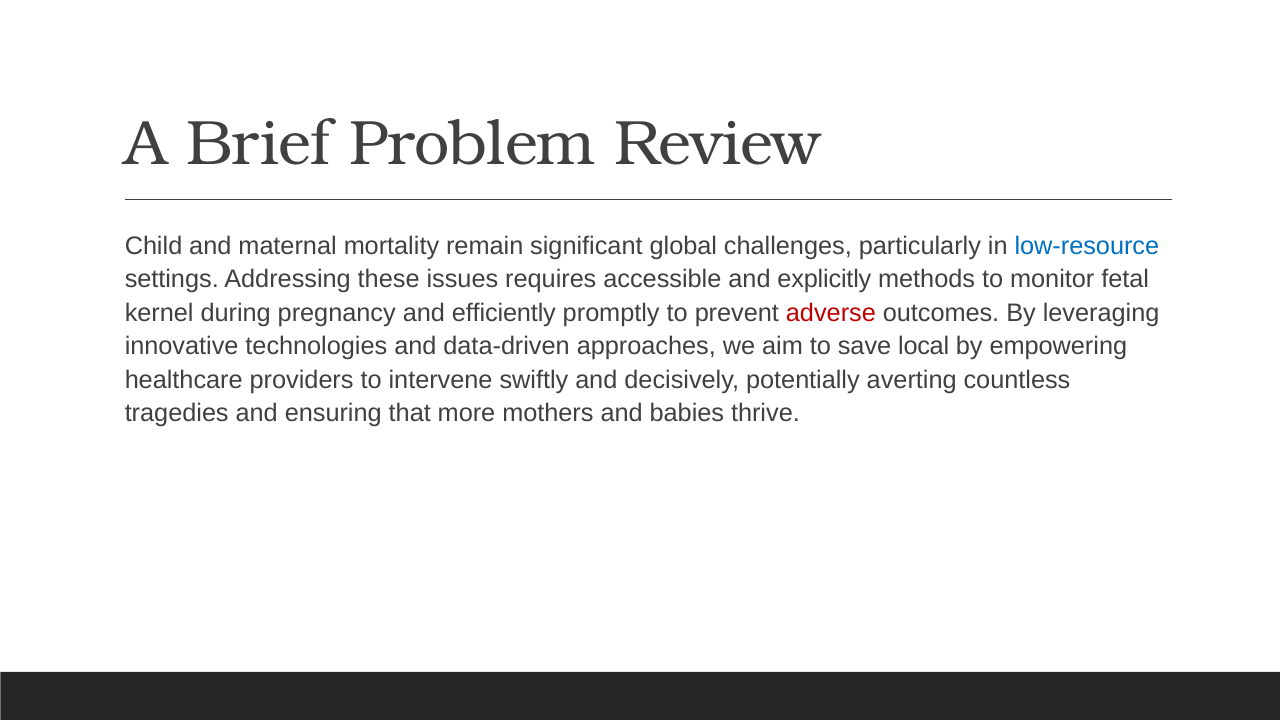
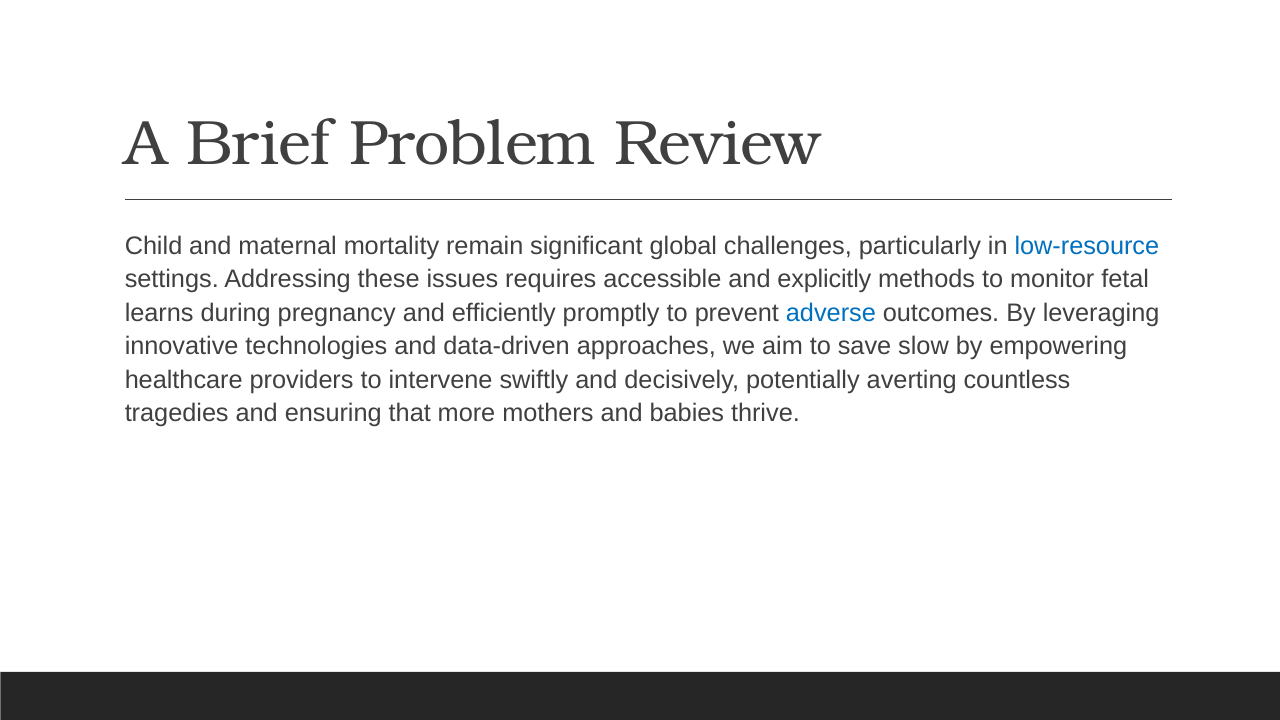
kernel: kernel -> learns (159, 313)
adverse colour: red -> blue (831, 313)
local: local -> slow (924, 346)
